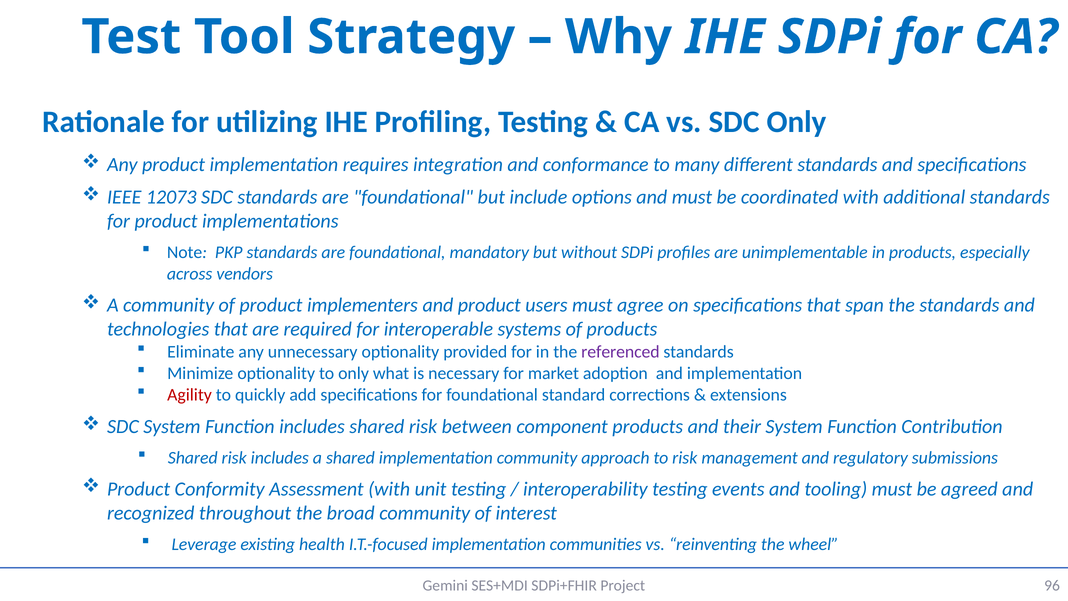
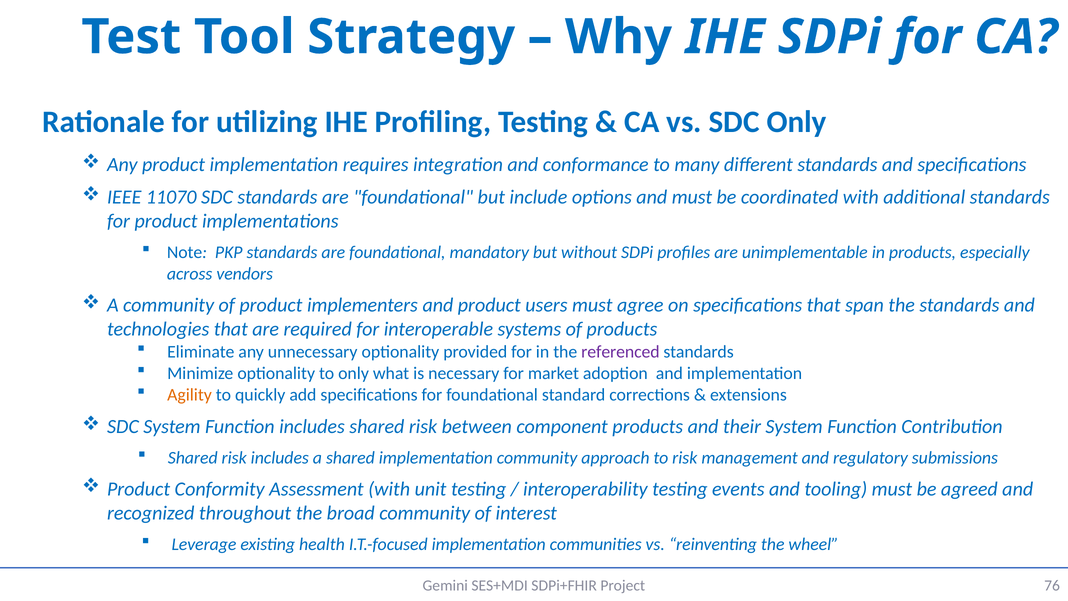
12073: 12073 -> 11070 (171, 197)
Agility colour: red -> orange (190, 394)
96: 96 -> 76 (1052, 585)
